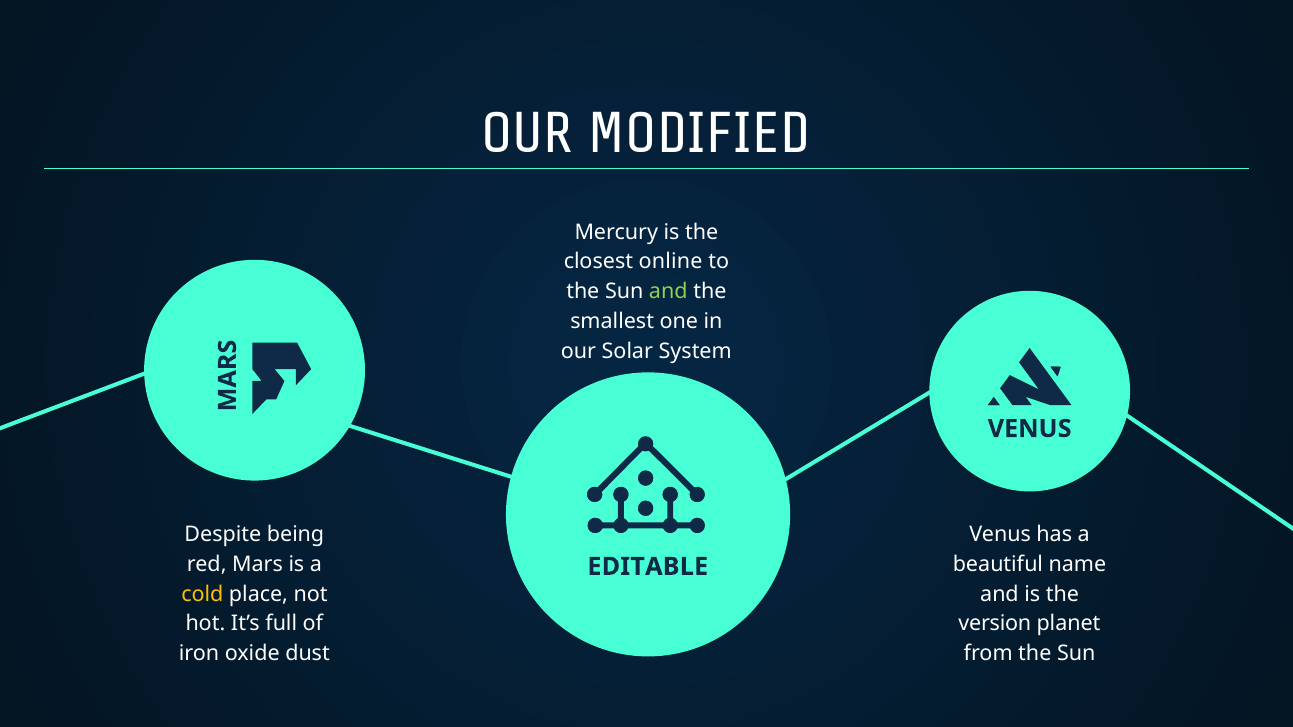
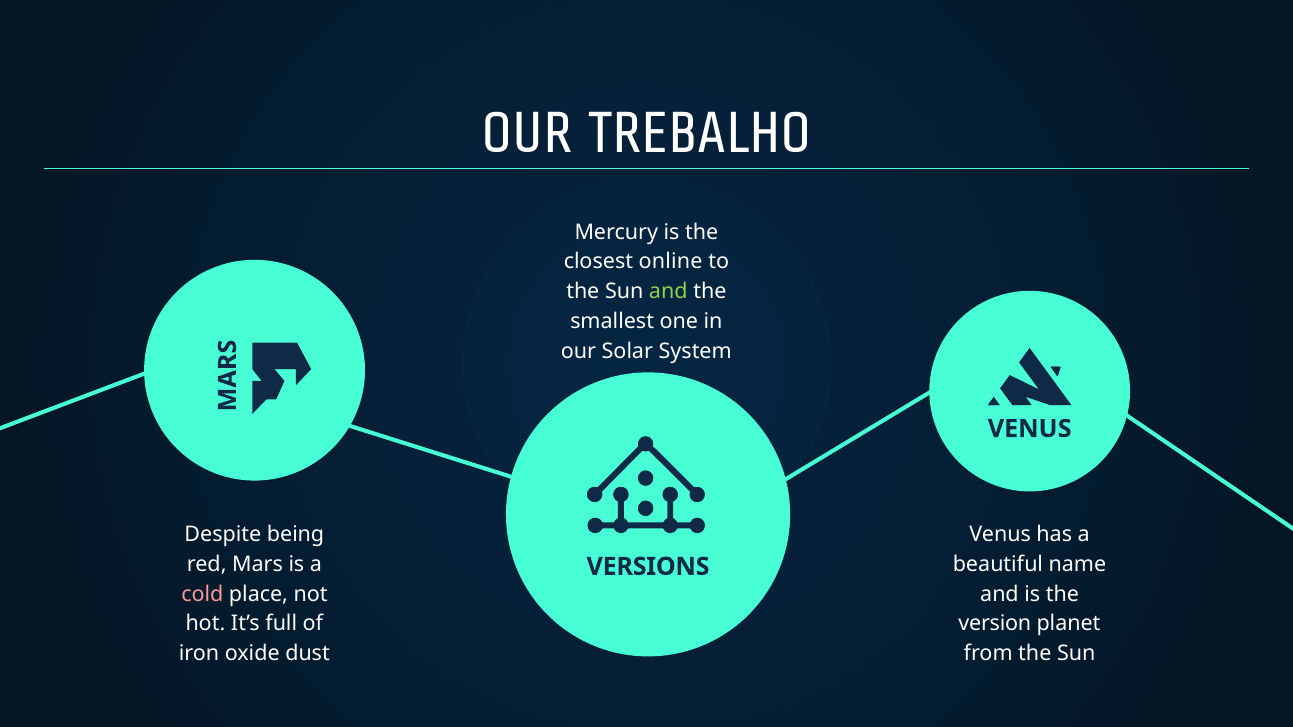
MODIFIED: MODIFIED -> TREBALHO (700, 133)
EDITABLE: EDITABLE -> VERSIONS (648, 567)
cold colour: yellow -> pink (202, 594)
